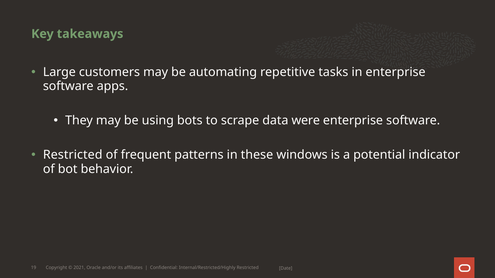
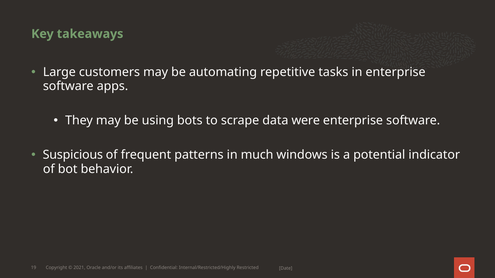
Restricted: Restricted -> Suspicious (73, 155)
these: these -> much (257, 155)
